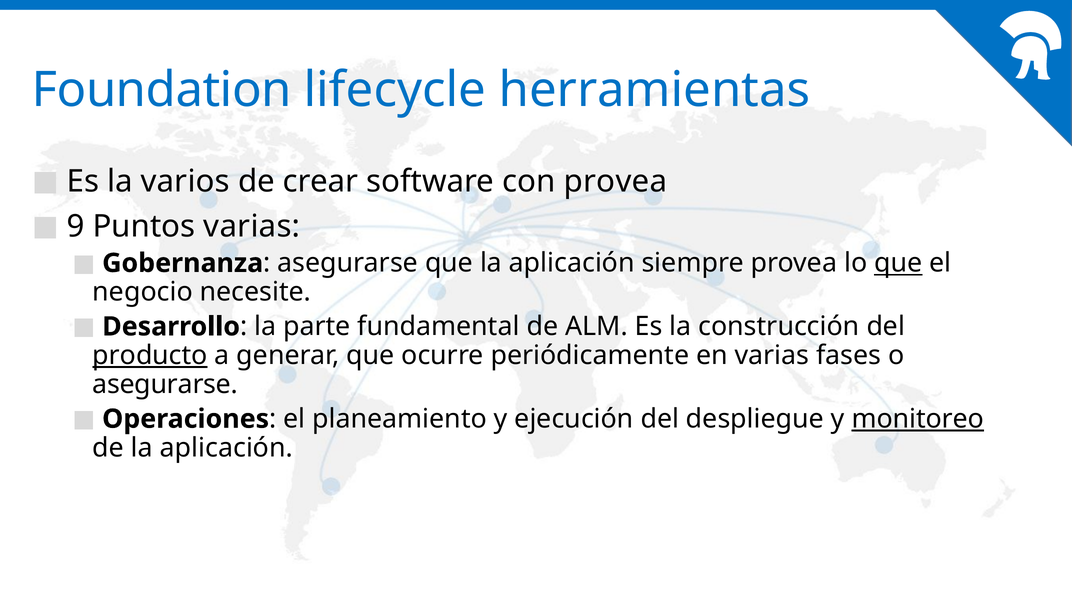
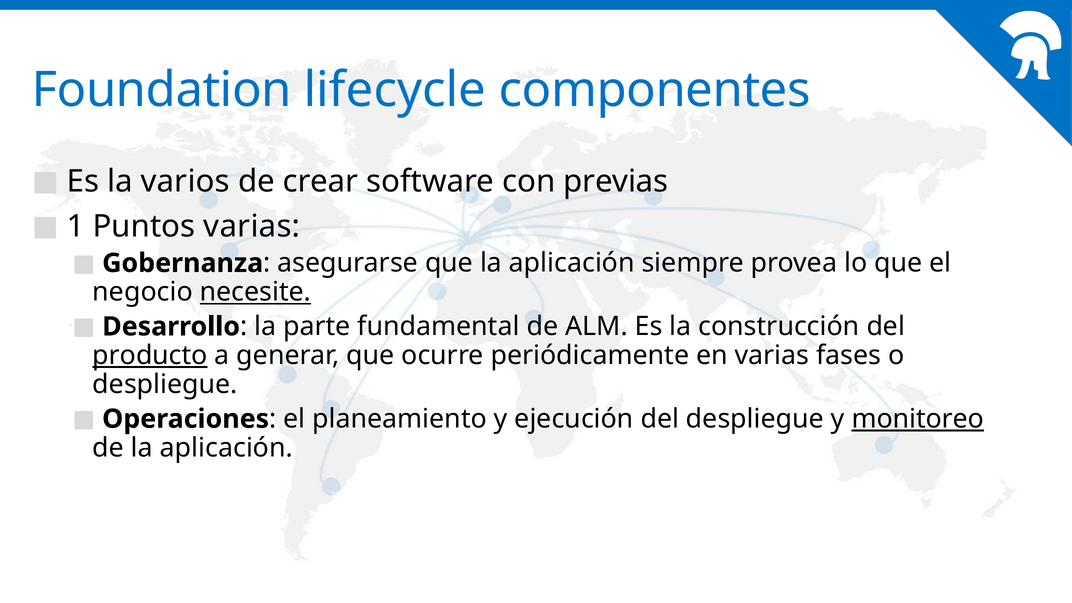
herramientas: herramientas -> componentes (655, 90)
con provea: provea -> previas (616, 181)
9: 9 -> 1 (76, 226)
que underline: present -> none (898, 263)
necesite underline: none -> present (255, 292)
asegurarse: asegurarse -> despliegue (165, 384)
